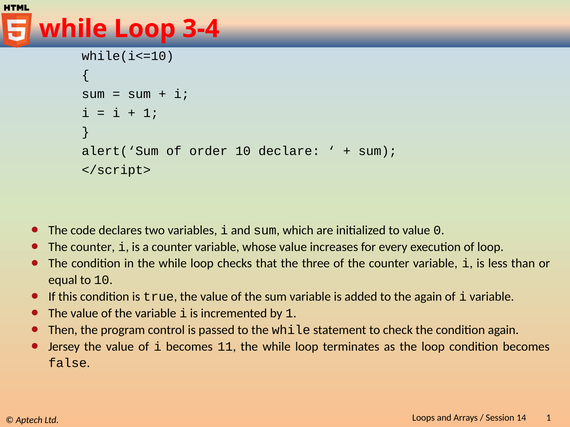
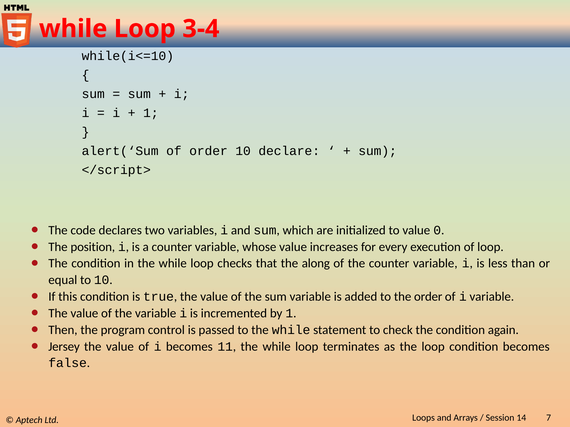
counter: counter -> position (93, 247)
three: three -> along (316, 264)
the again: again -> order (428, 297)
1: 1 -> 7 (549, 418)
